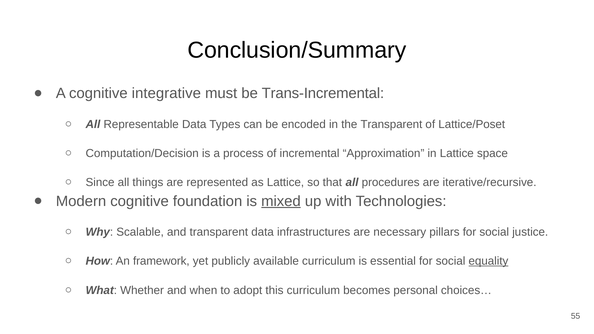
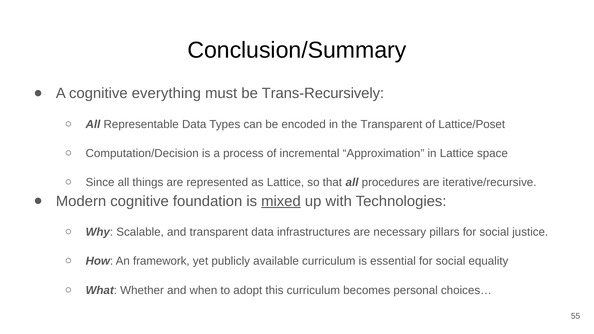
integrative: integrative -> everything (166, 93)
Trans-Incremental: Trans-Incremental -> Trans-Recursively (323, 93)
equality underline: present -> none (488, 261)
